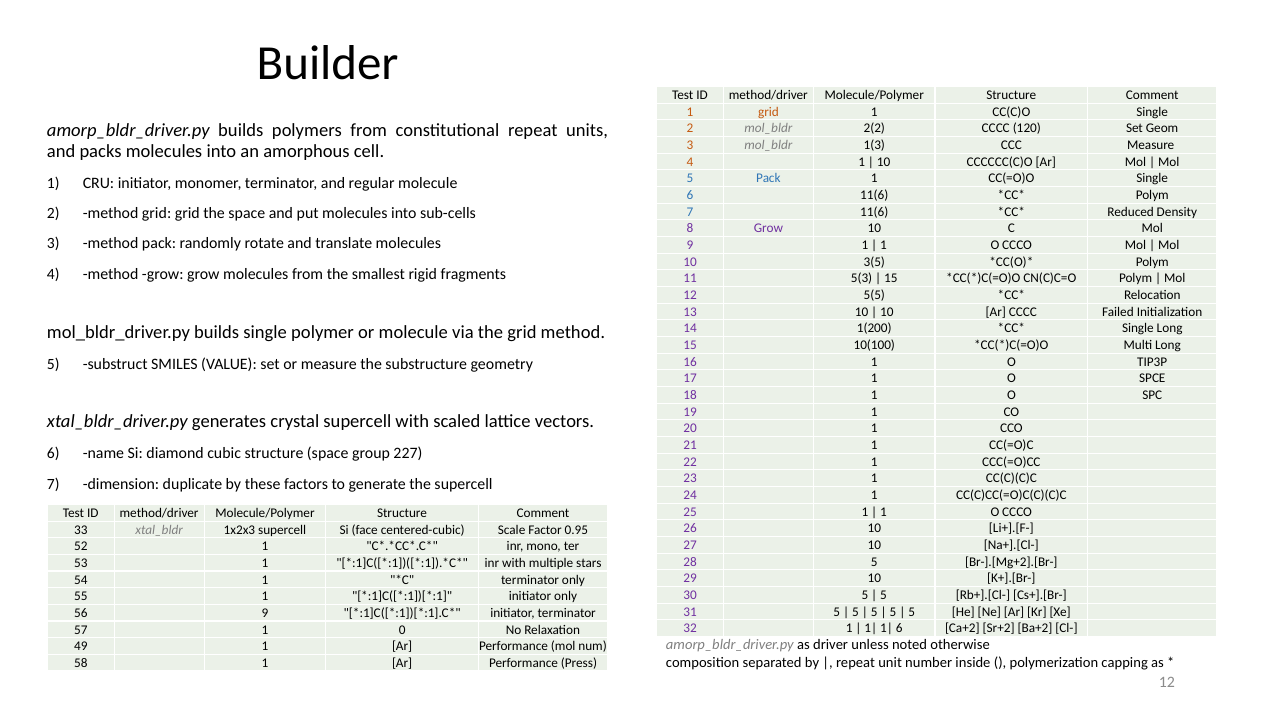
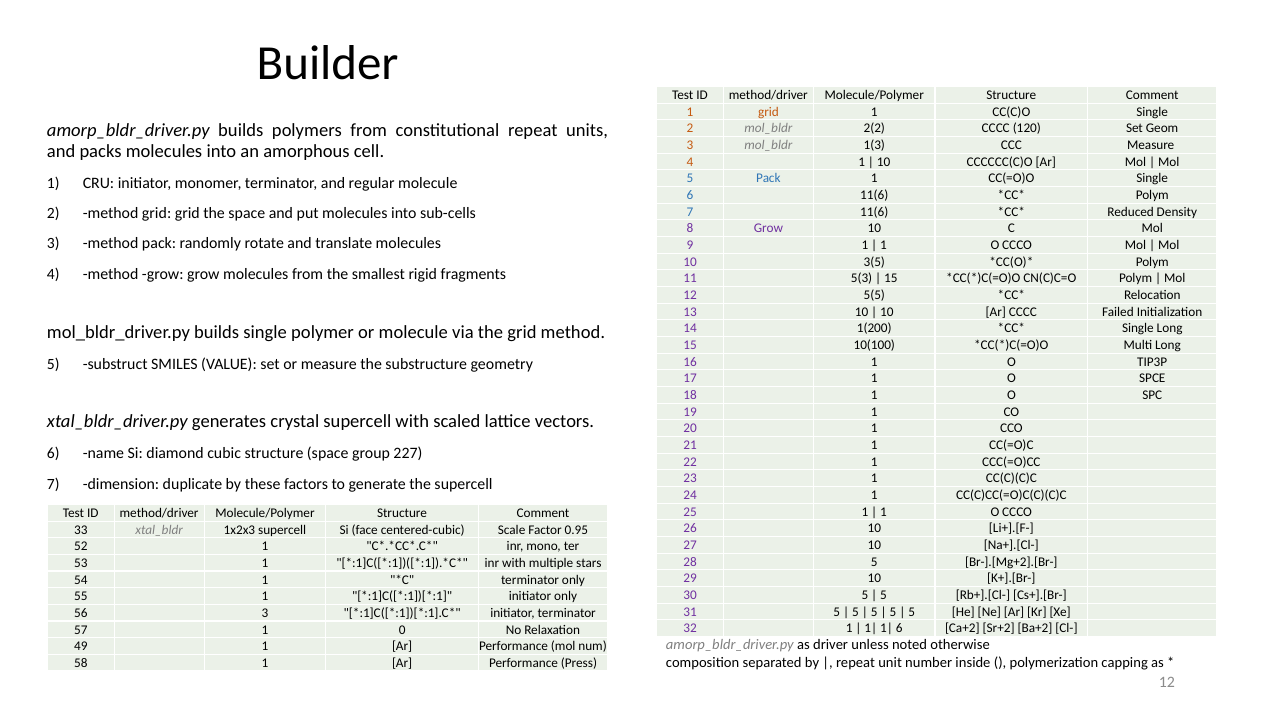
56 9: 9 -> 3 (265, 614)
